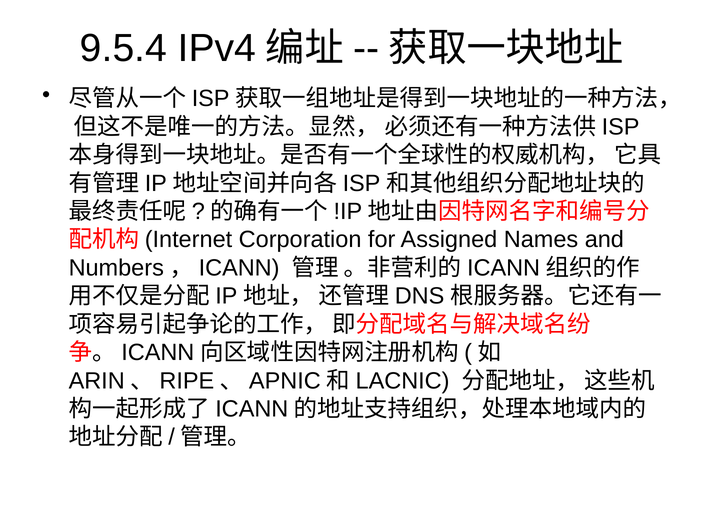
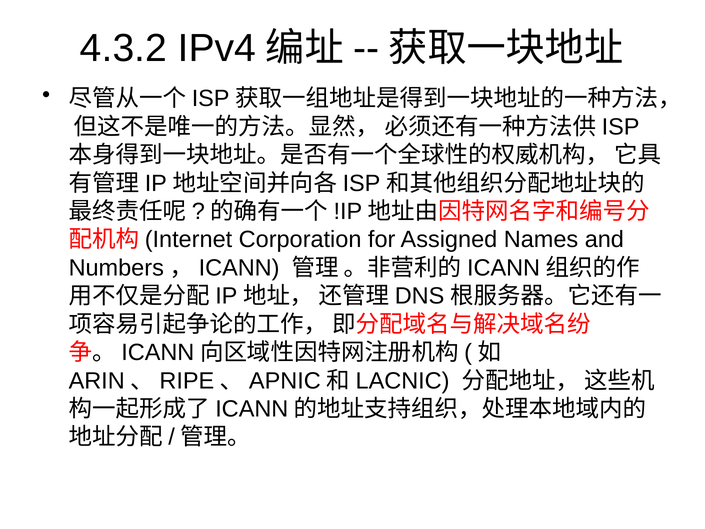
9.5.4: 9.5.4 -> 4.3.2 (123, 48)
